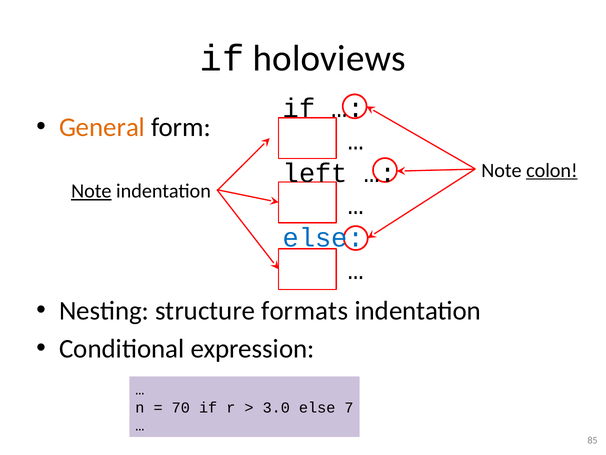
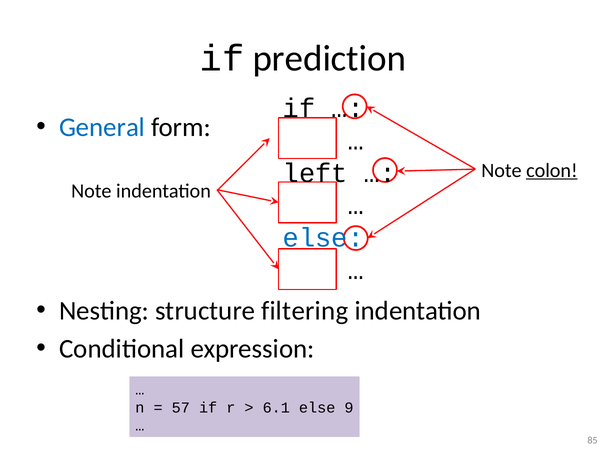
holoviews: holoviews -> prediction (329, 59)
General colour: orange -> blue (102, 127)
Note underline: present -> none (91, 191)
formats: formats -> filtering (305, 310)
70: 70 -> 57 (181, 407)
3.0: 3.0 -> 6.1 (276, 407)
7: 7 -> 9 (349, 407)
